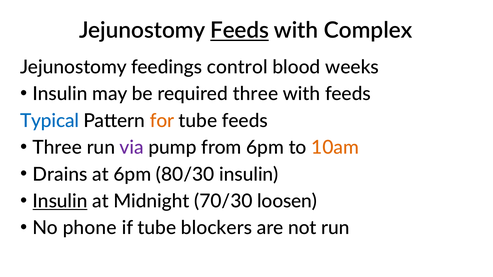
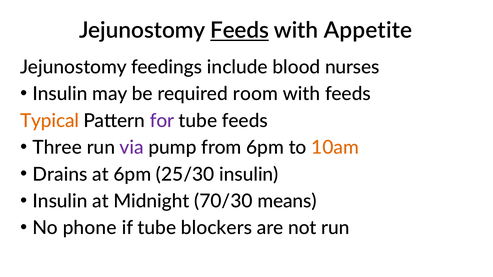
Complex: Complex -> Appetite (368, 31)
control: control -> include (237, 67)
weeks: weeks -> nurses (352, 67)
required three: three -> room (255, 94)
Typical colour: blue -> orange (50, 121)
for colour: orange -> purple (162, 121)
80/30: 80/30 -> 25/30 (185, 175)
Insulin underline: present -> none (60, 201)
loosen: loosen -> means (287, 201)
